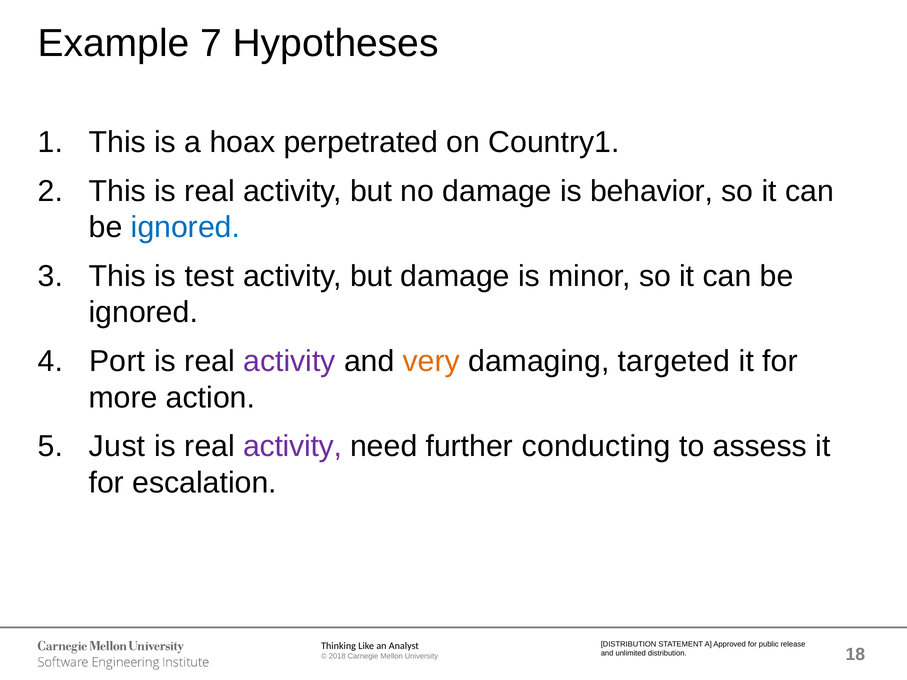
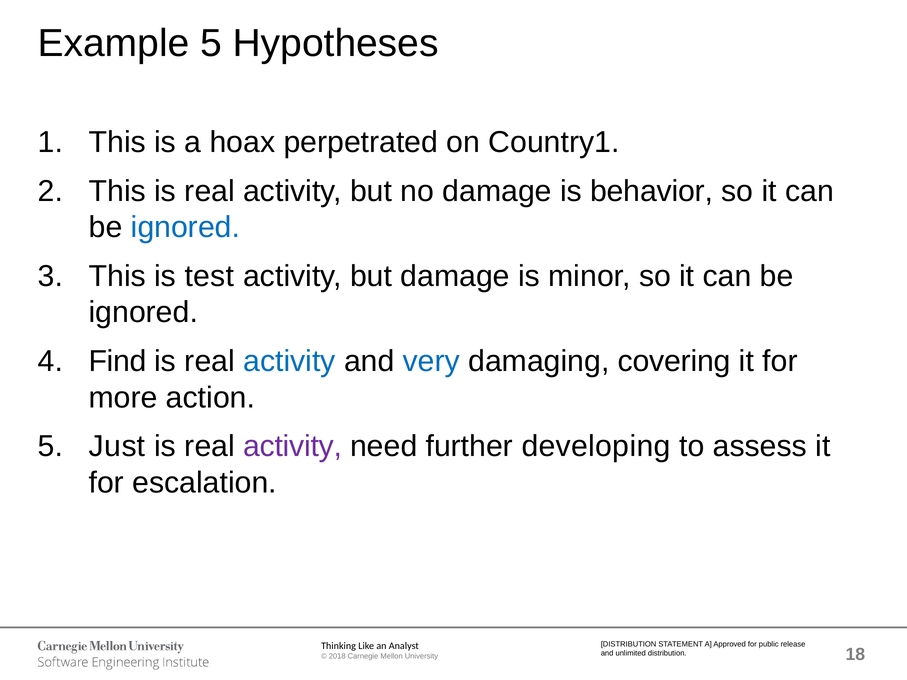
Example 7: 7 -> 5 (211, 44)
Port: Port -> Find (117, 361)
activity colour: purple -> blue (289, 361)
very colour: orange -> blue (431, 361)
targeted: targeted -> covering (674, 361)
conducting: conducting -> developing (596, 447)
